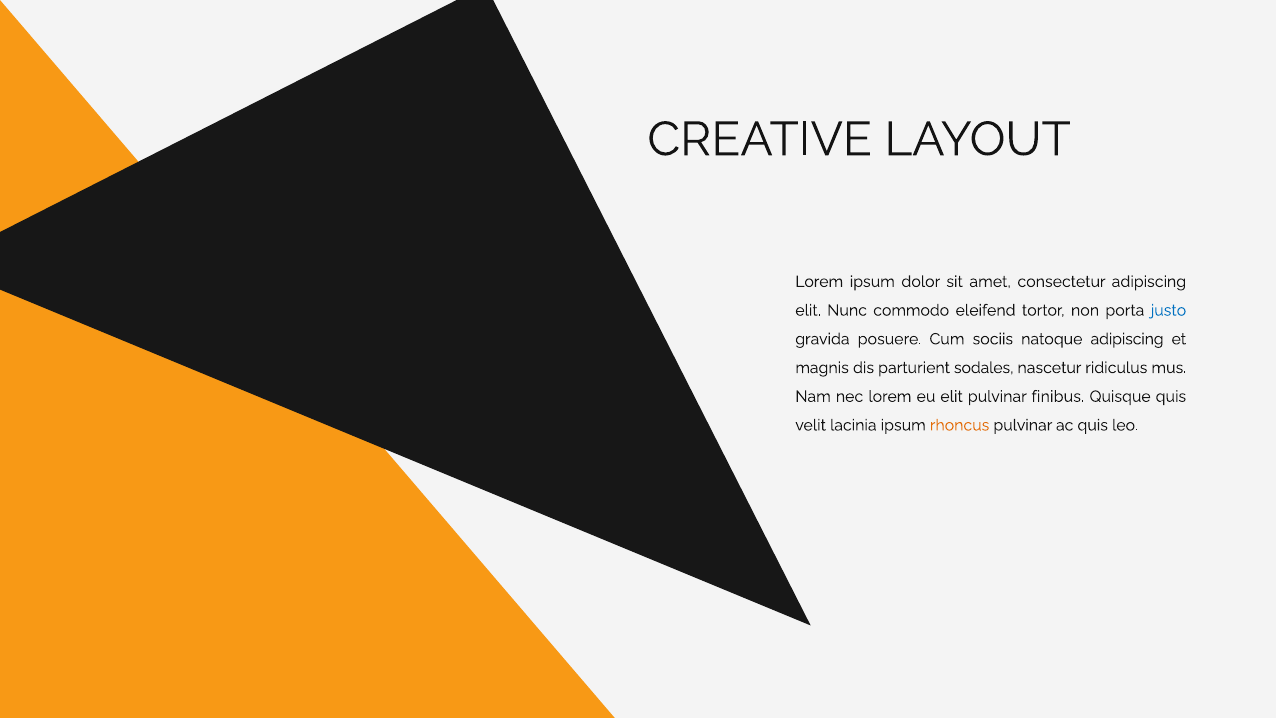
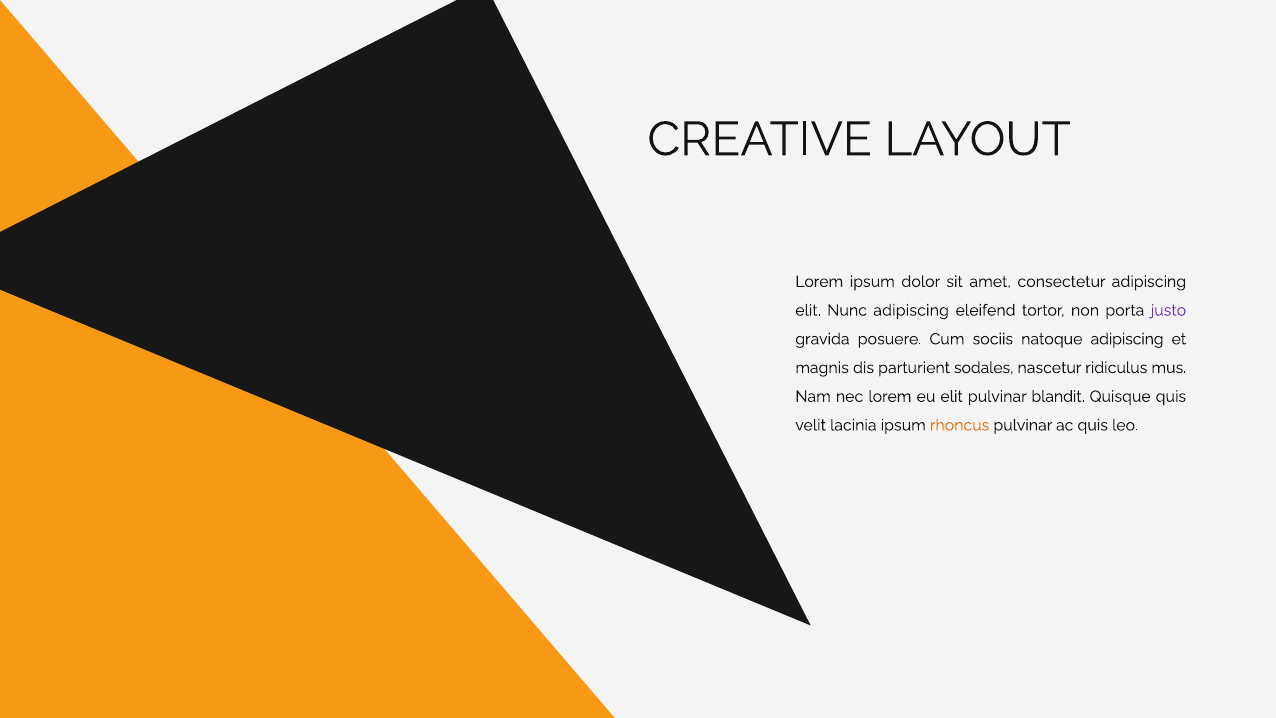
Nunc commodo: commodo -> adipiscing (911, 310)
justo colour: blue -> purple (1168, 310)
finibus: finibus -> blandit (1058, 396)
